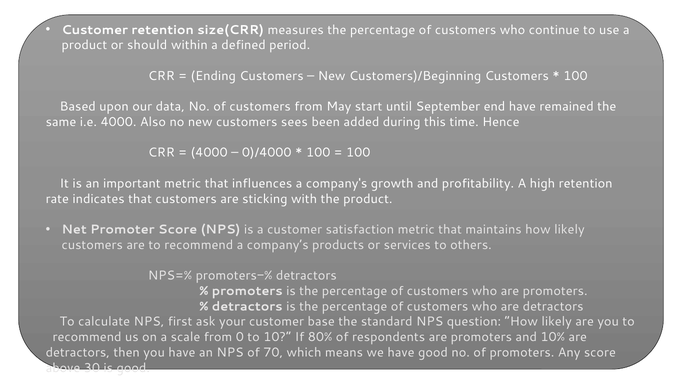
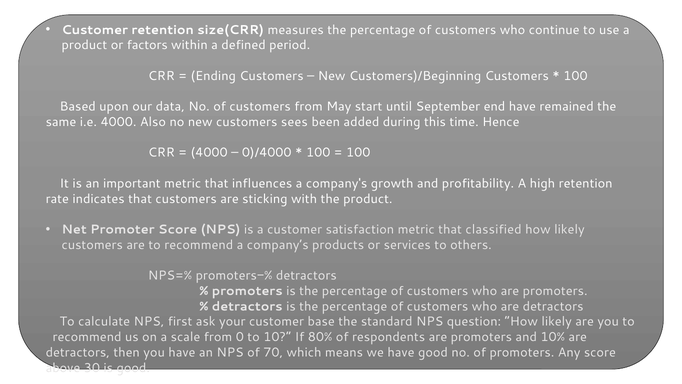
should: should -> factors (147, 45)
maintains: maintains -> classified (493, 229)
